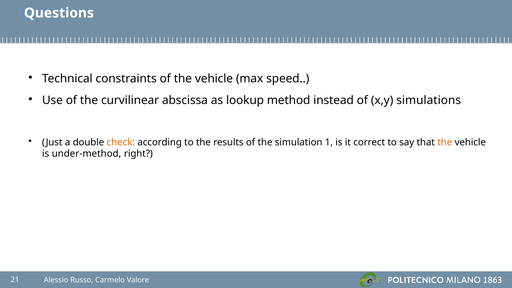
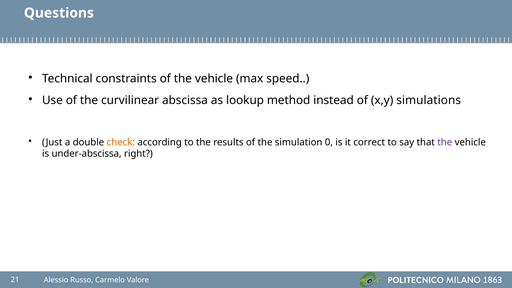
1: 1 -> 0 (329, 142)
the colour: orange -> purple (445, 142)
under-method: under-method -> under-abscissa (87, 154)
